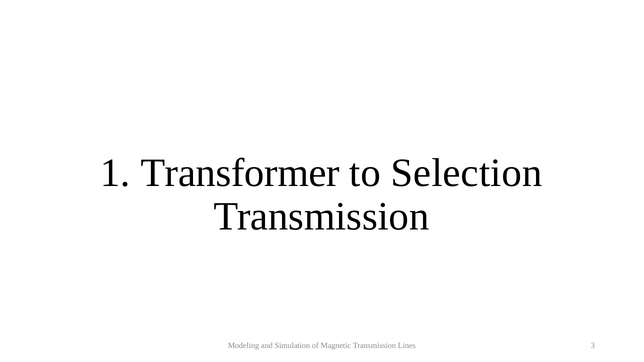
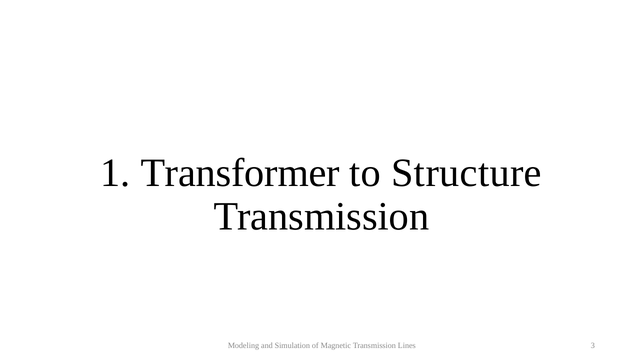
Selection: Selection -> Structure (467, 173)
